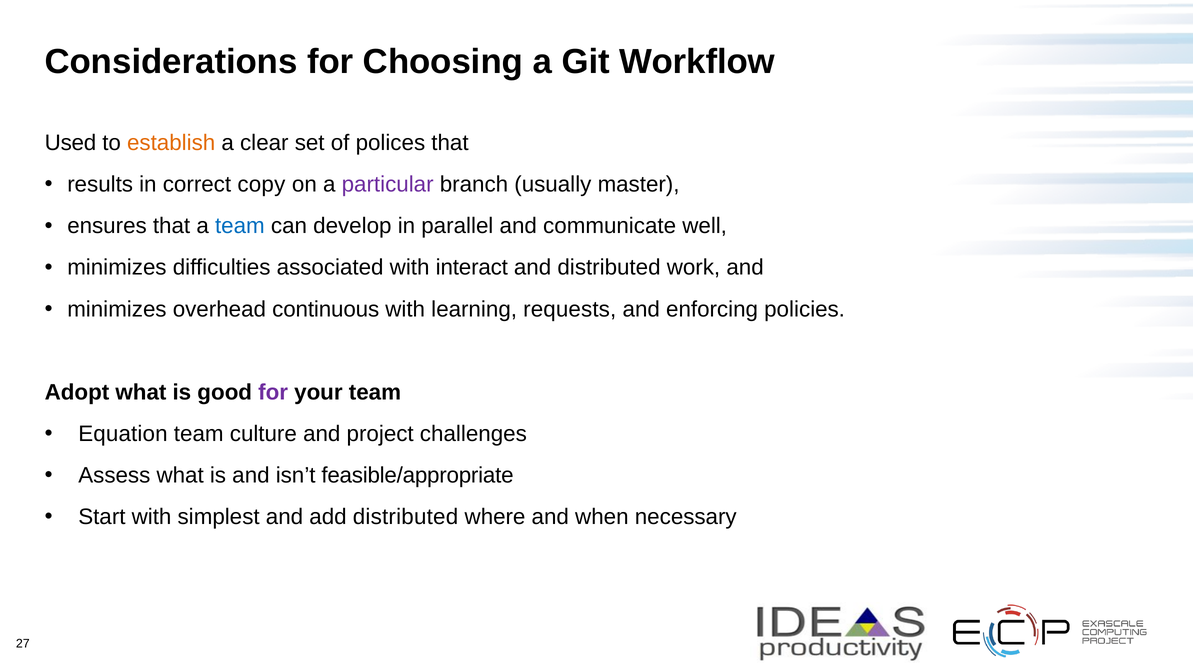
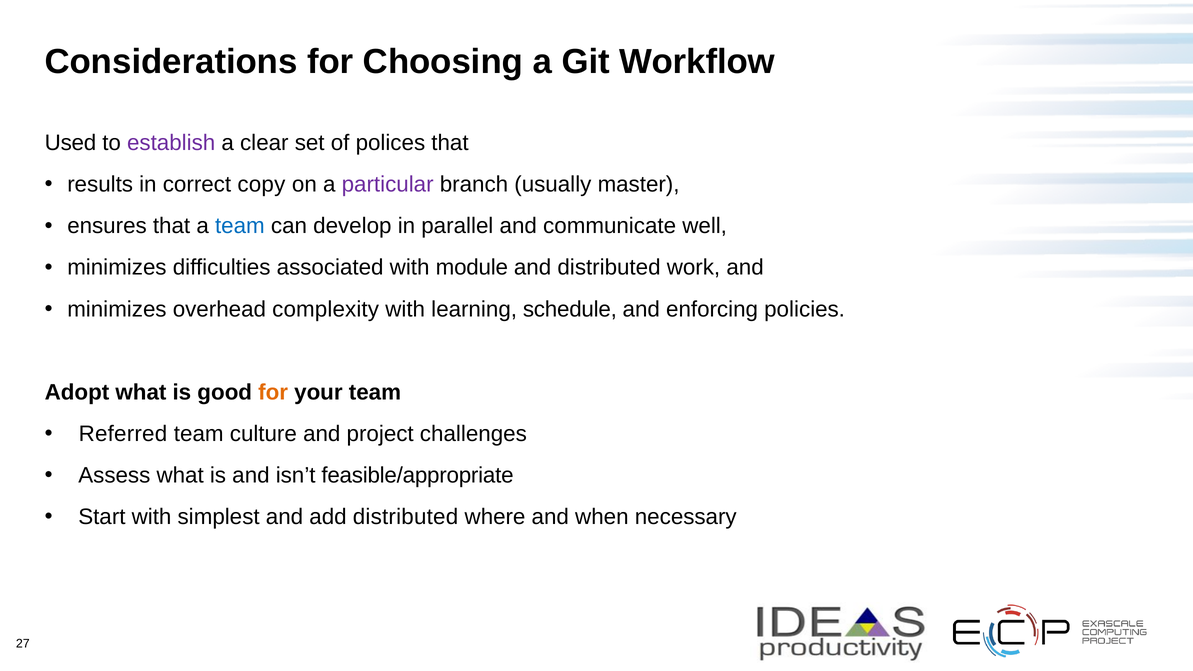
establish colour: orange -> purple (171, 143)
interact: interact -> module (472, 268)
continuous: continuous -> complexity (326, 309)
requests: requests -> schedule (570, 309)
for colour: purple -> orange (273, 392)
Equation: Equation -> Referred (123, 434)
